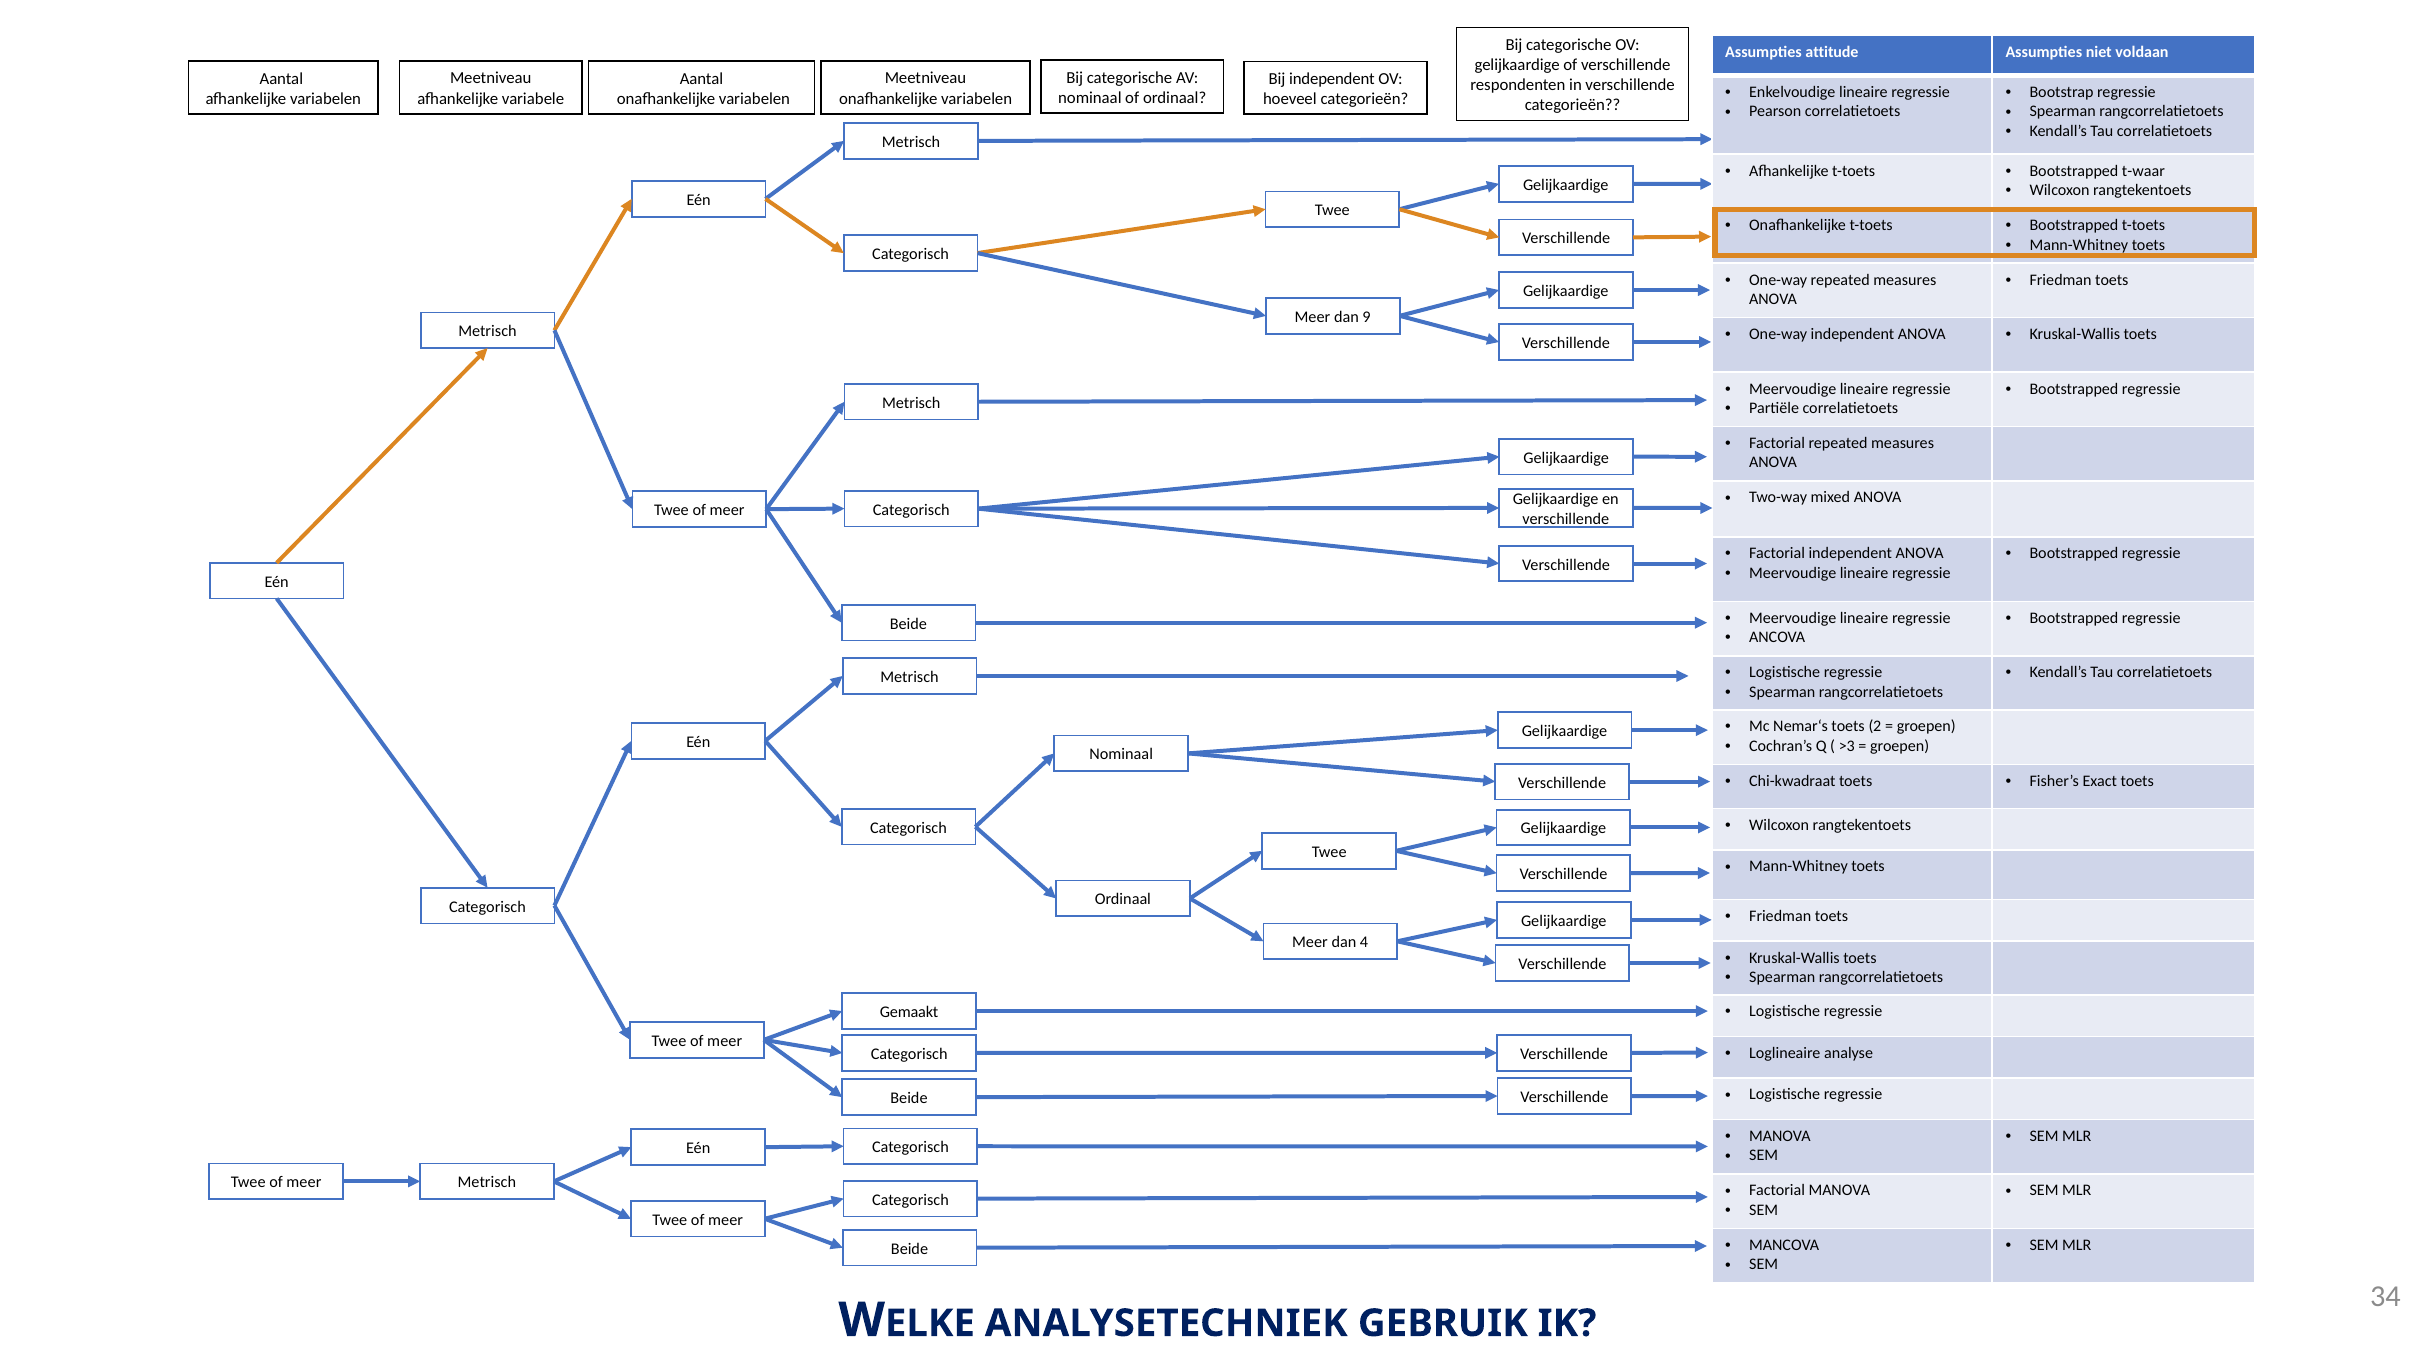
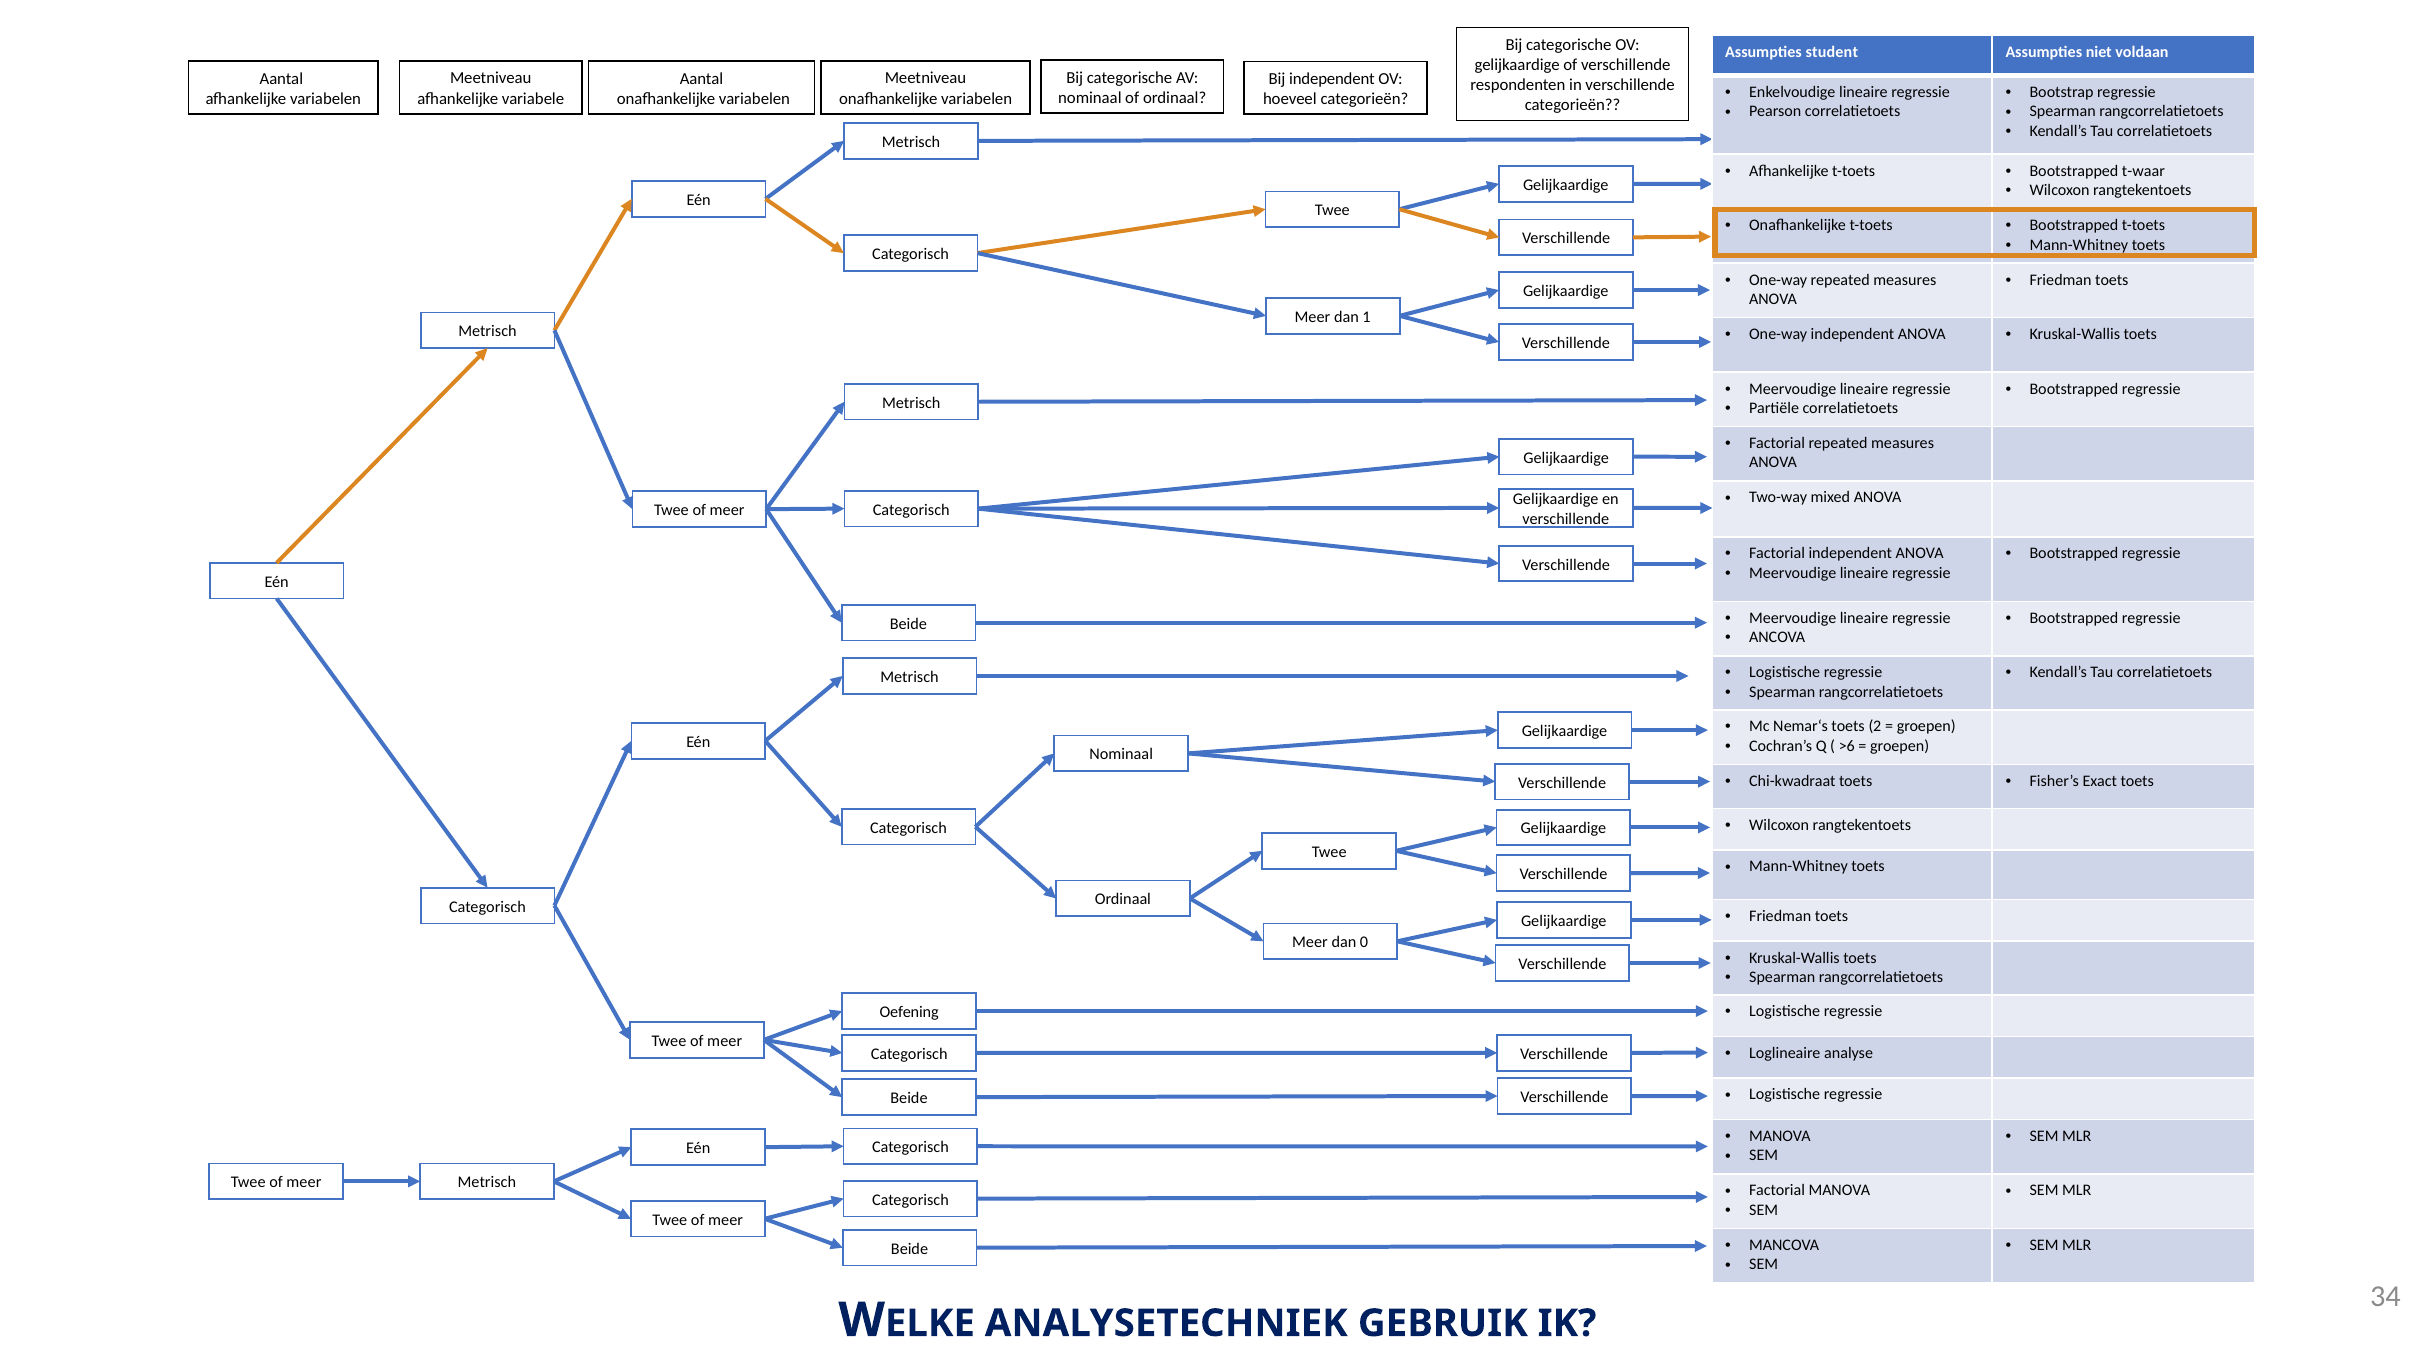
attitude: attitude -> student (1832, 52)
9: 9 -> 1 (1367, 317)
>3: >3 -> >6 (1847, 746)
4: 4 -> 0 (1364, 942)
Gemaakt: Gemaakt -> Oefening (909, 1012)
